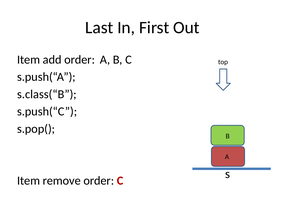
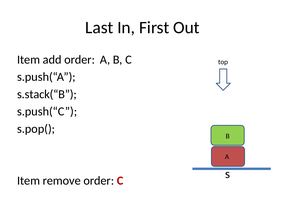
s.class(“B: s.class(“B -> s.stack(“B (47, 94)
